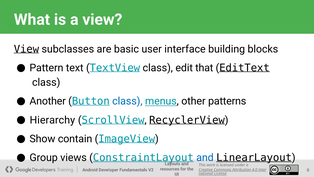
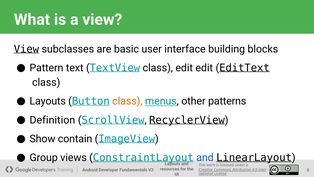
edit that: that -> edit (204, 68)
Another: Another -> Layouts (48, 101)
class colour: blue -> orange (127, 101)
Hierarchy: Hierarchy -> Definition (52, 120)
